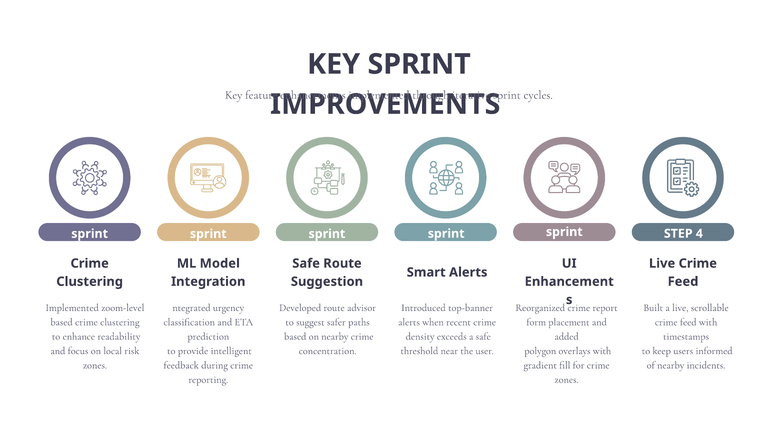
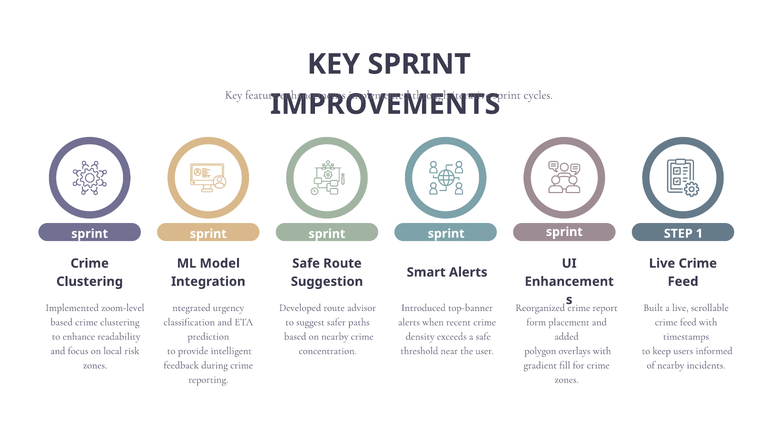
STEP 4: 4 -> 1 (699, 233)
